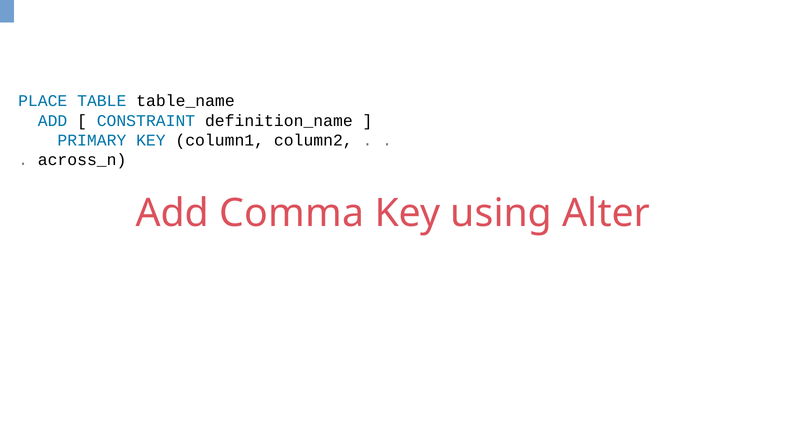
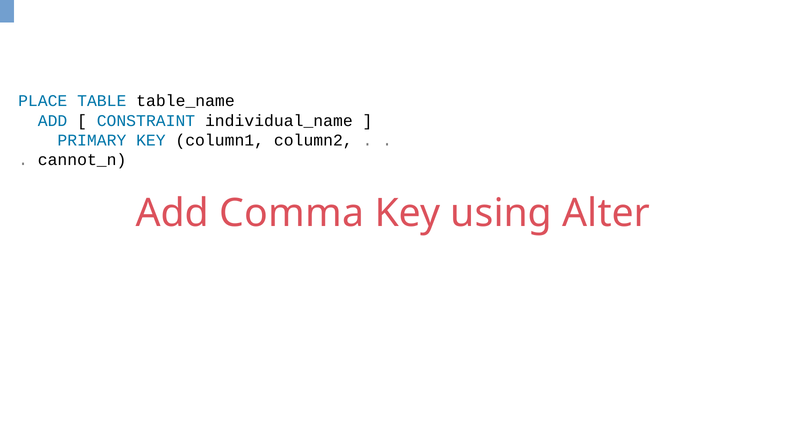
definition_name: definition_name -> individual_name (279, 121)
across_n: across_n -> cannot_n (82, 160)
